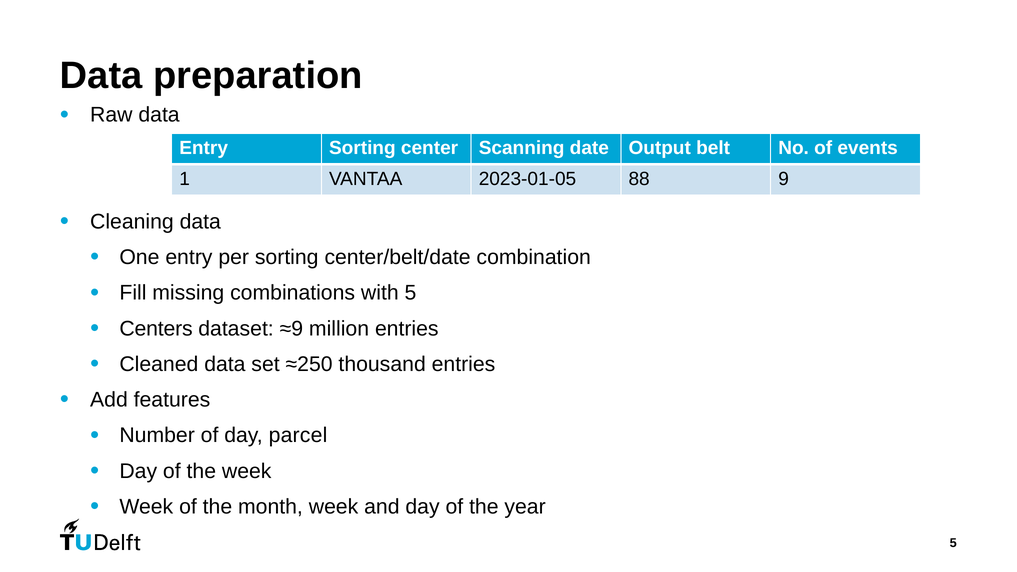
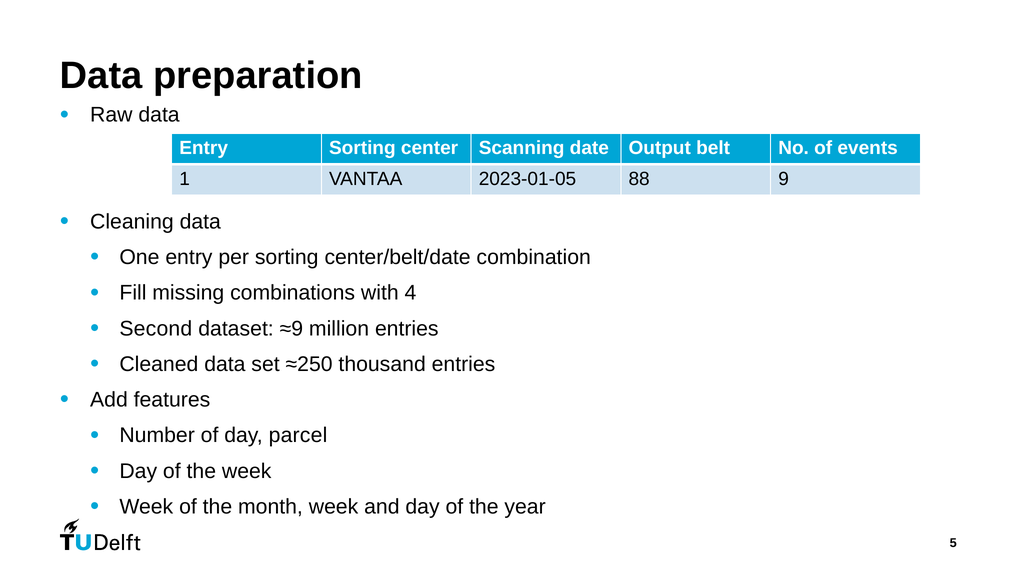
with 5: 5 -> 4 (410, 293)
Centers: Centers -> Second (156, 329)
